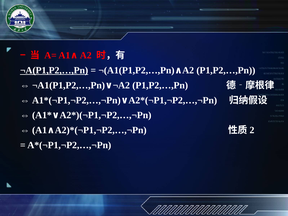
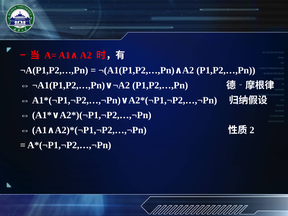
¬A(P1,P2,…,Pn underline: present -> none (54, 70)
